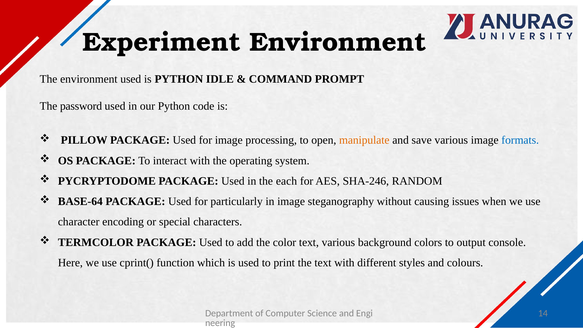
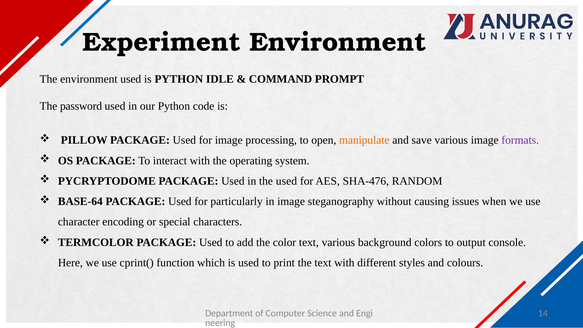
formats colour: blue -> purple (520, 140)
the each: each -> used (286, 181)
SHA-246: SHA-246 -> SHA-476 (366, 181)
